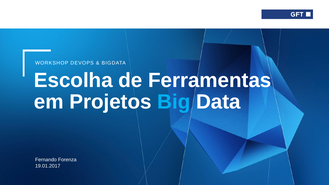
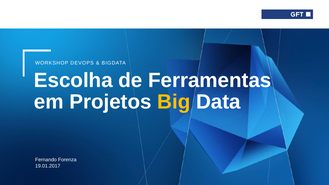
Big colour: light blue -> yellow (174, 102)
